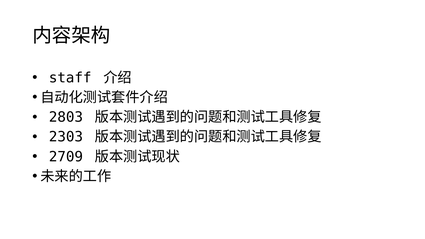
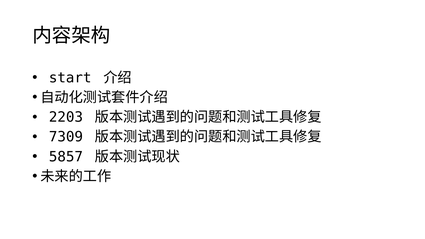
staff: staff -> start (70, 78)
2803: 2803 -> 2203 (66, 117)
2303: 2303 -> 7309 (66, 137)
2709: 2709 -> 5857 (66, 157)
